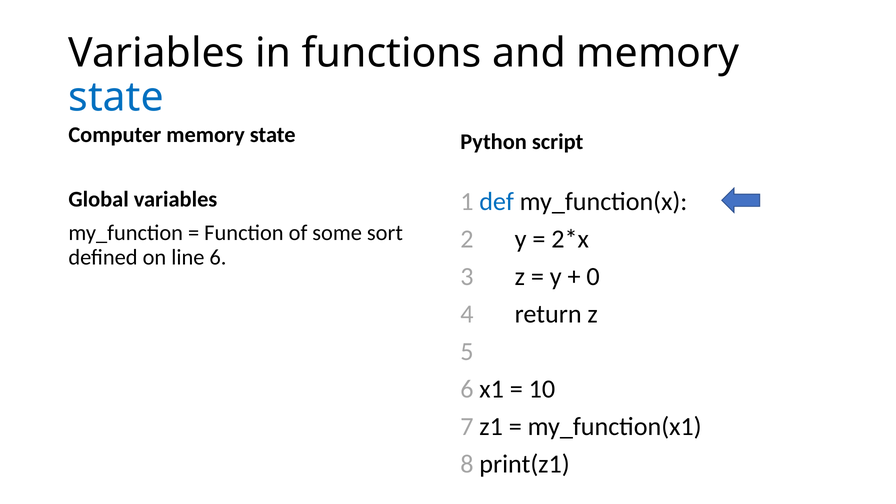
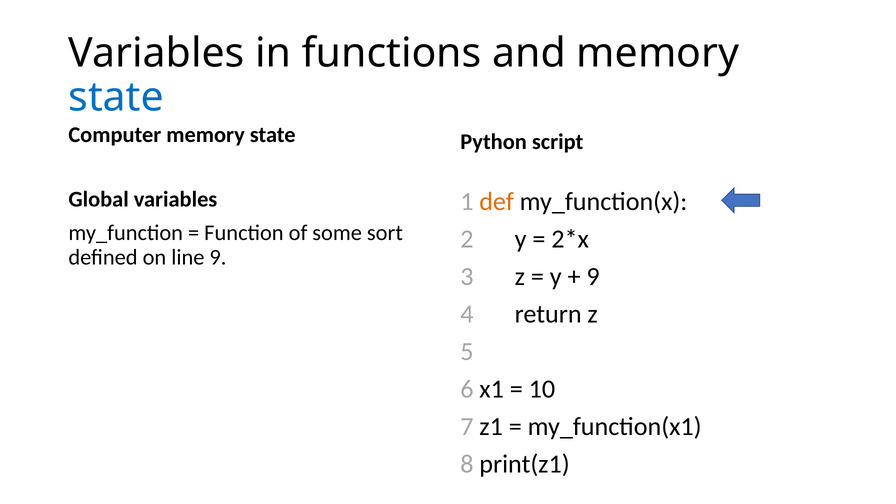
def colour: blue -> orange (497, 201)
line 6: 6 -> 9 (218, 257)
0: 0 -> 9 (593, 276)
